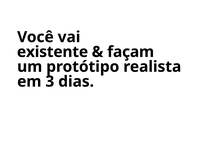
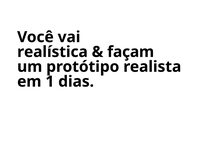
existente: existente -> realística (52, 52)
3: 3 -> 1 (50, 82)
